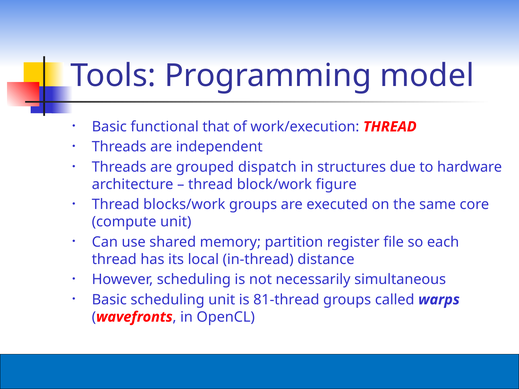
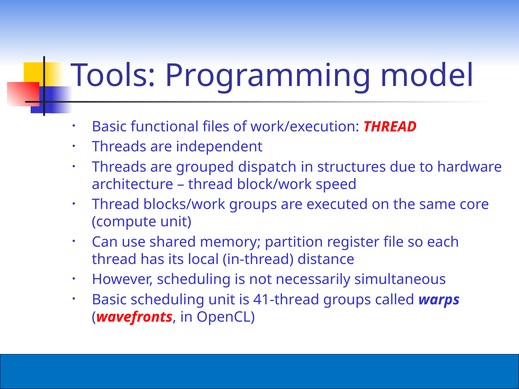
that: that -> files (216, 127)
figure: figure -> speed (336, 184)
81-thread: 81-thread -> 41-thread (286, 300)
